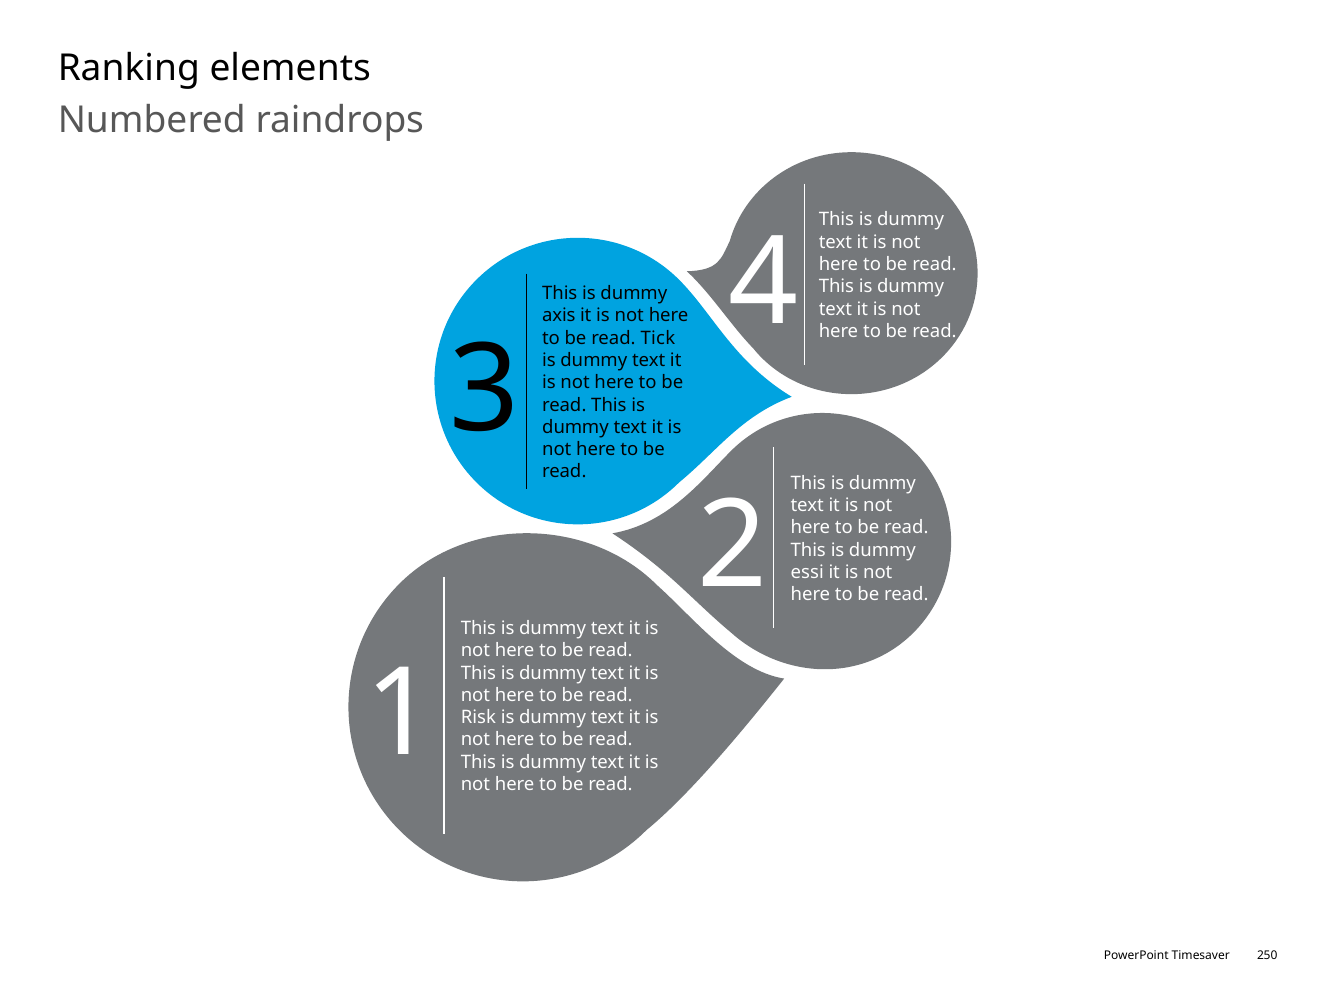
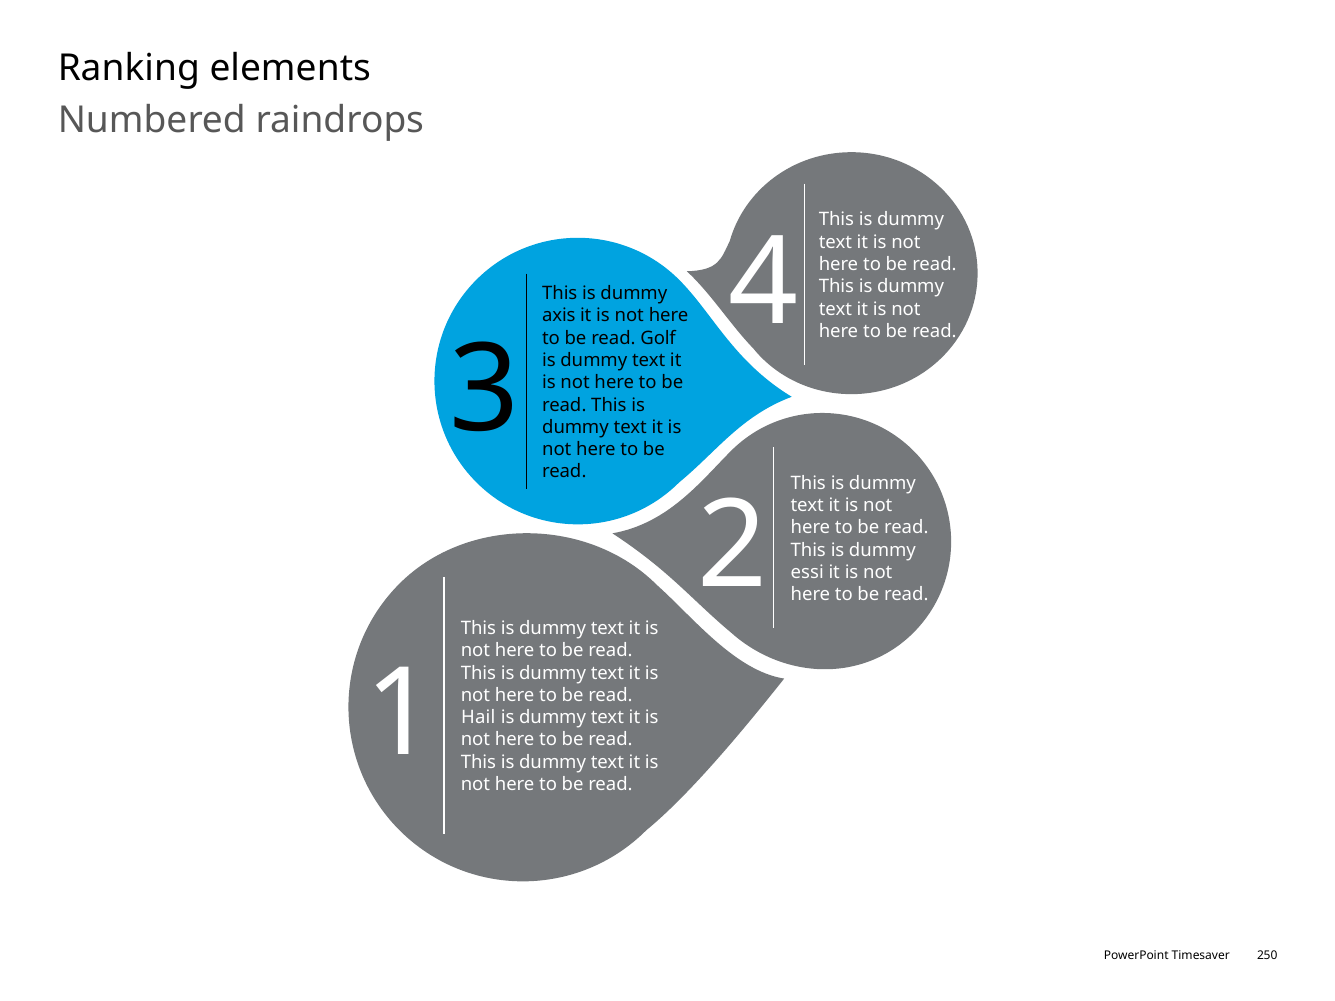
Tick: Tick -> Golf (658, 338)
Risk: Risk -> Hail (478, 718)
